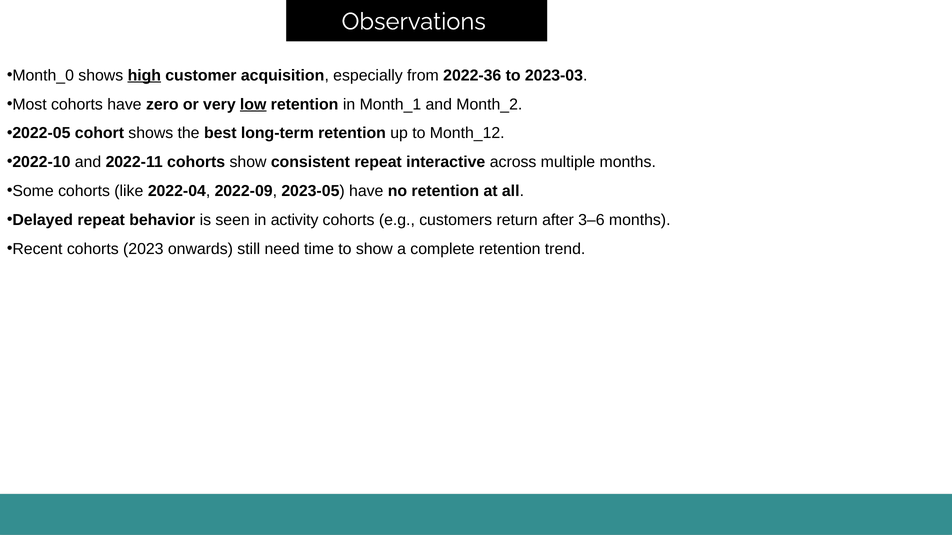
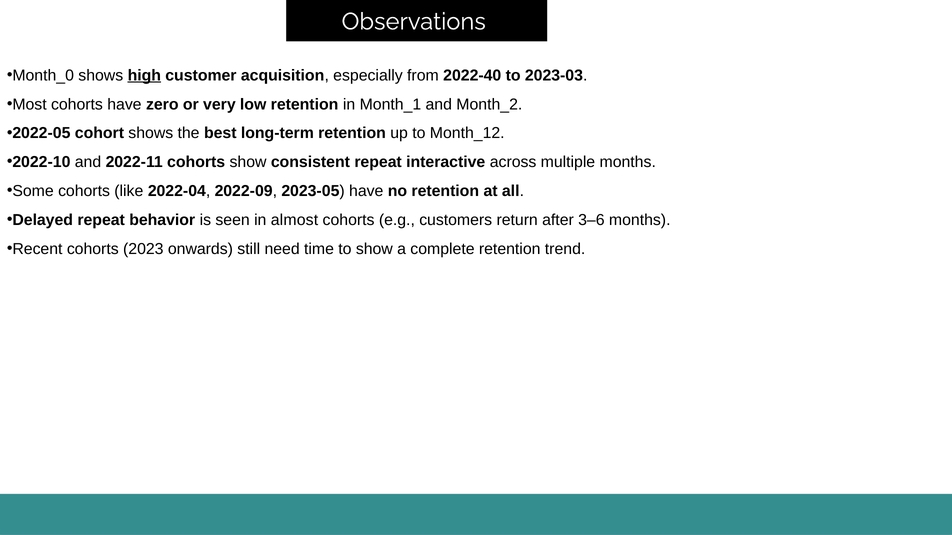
2022-36: 2022-36 -> 2022-40 (472, 75)
low underline: present -> none (253, 104)
activity: activity -> almost (294, 220)
